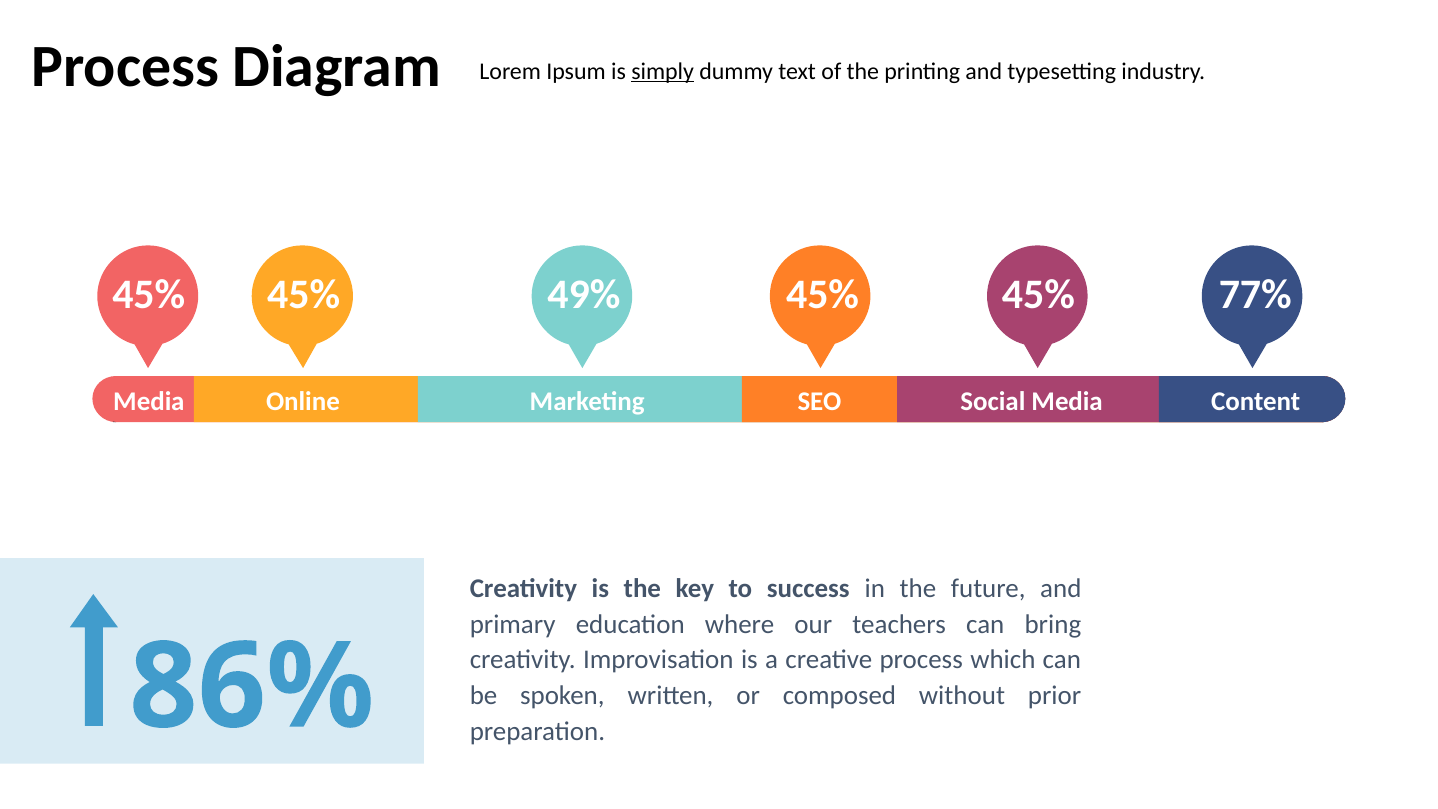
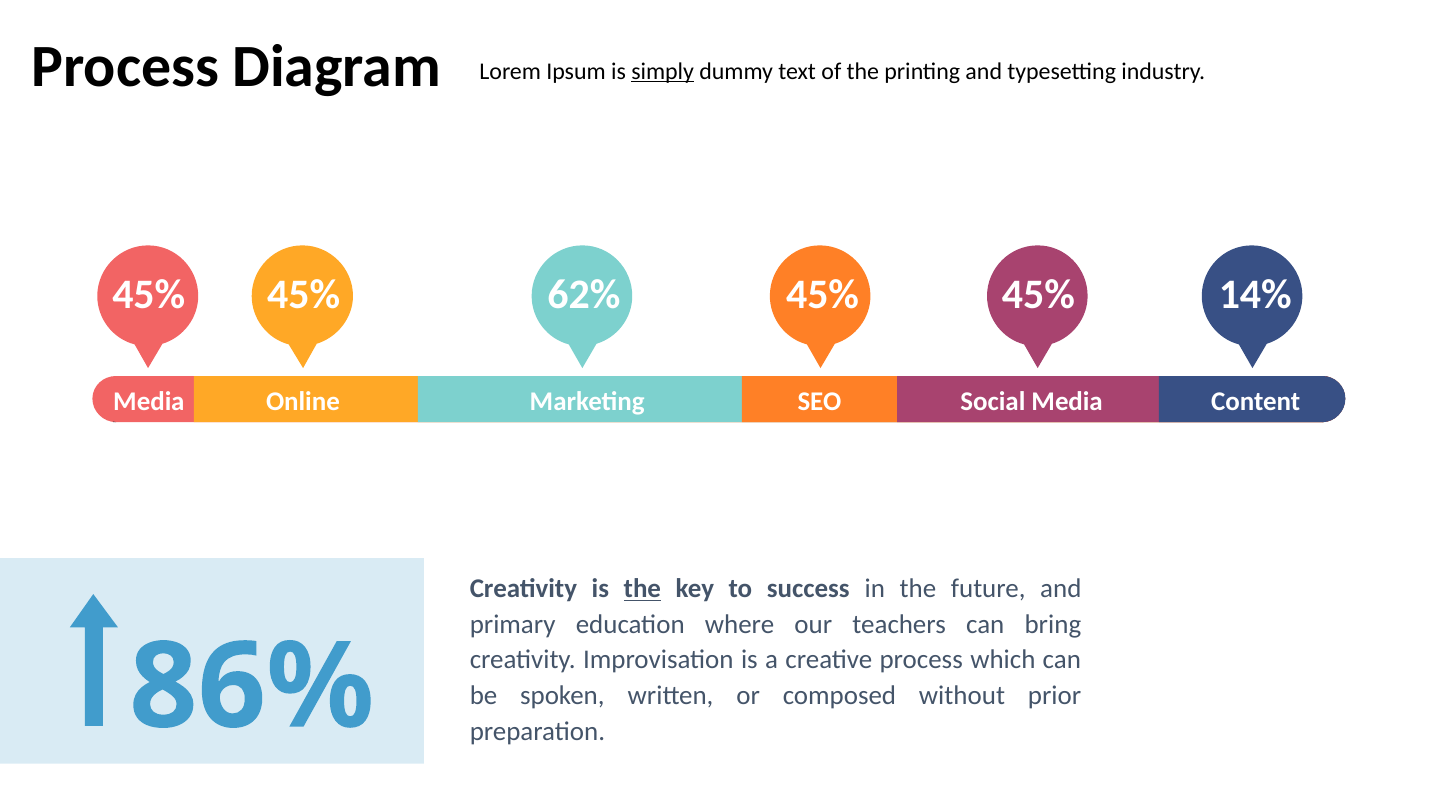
49%: 49% -> 62% (584, 295)
77%: 77% -> 14% (1255, 295)
the underline: none -> present (642, 589)
